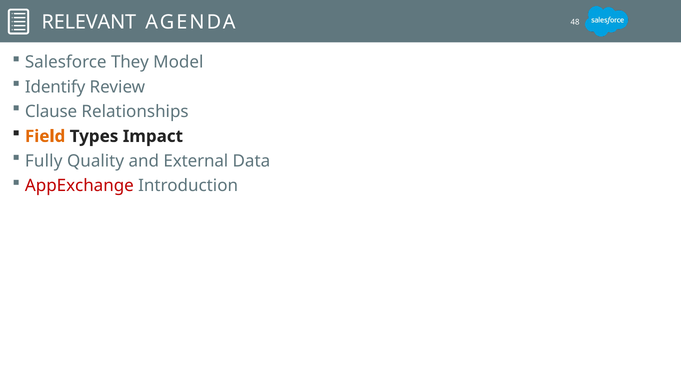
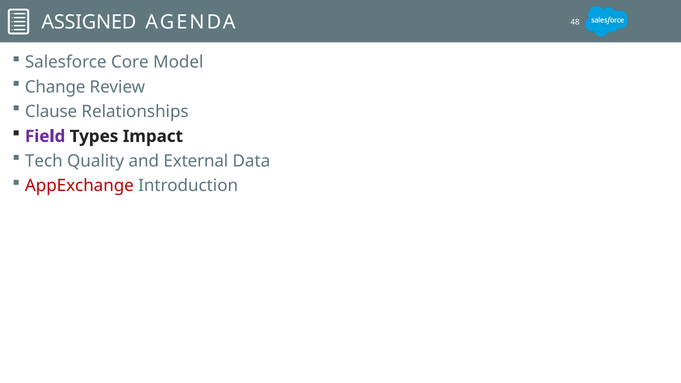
RELEVANT: RELEVANT -> ASSIGNED (89, 22)
They: They -> Core (130, 62)
Identify: Identify -> Change (55, 87)
Field colour: orange -> purple (45, 136)
Fully: Fully -> Tech (44, 161)
